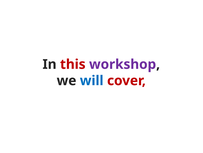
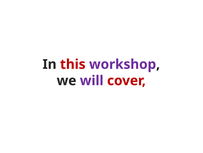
will colour: blue -> purple (92, 80)
